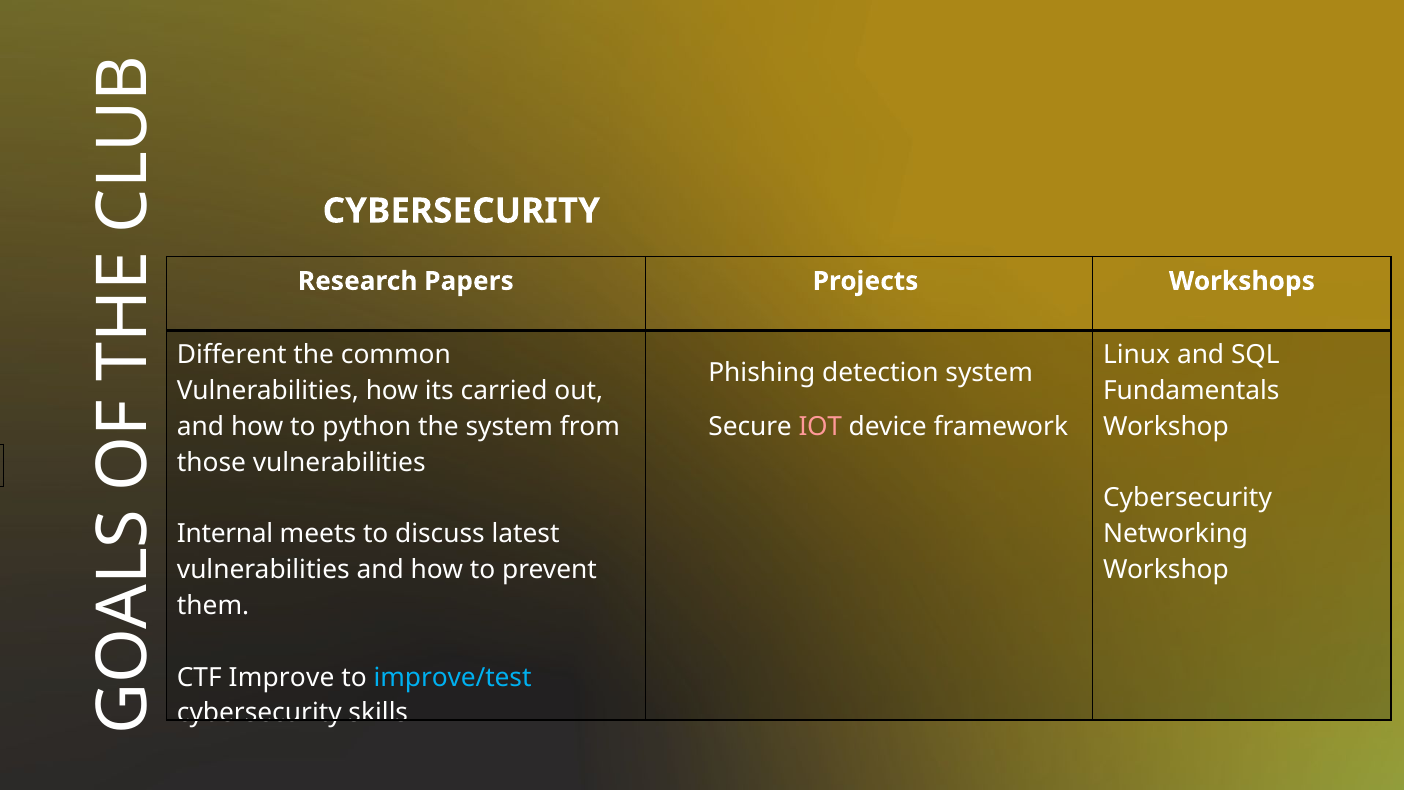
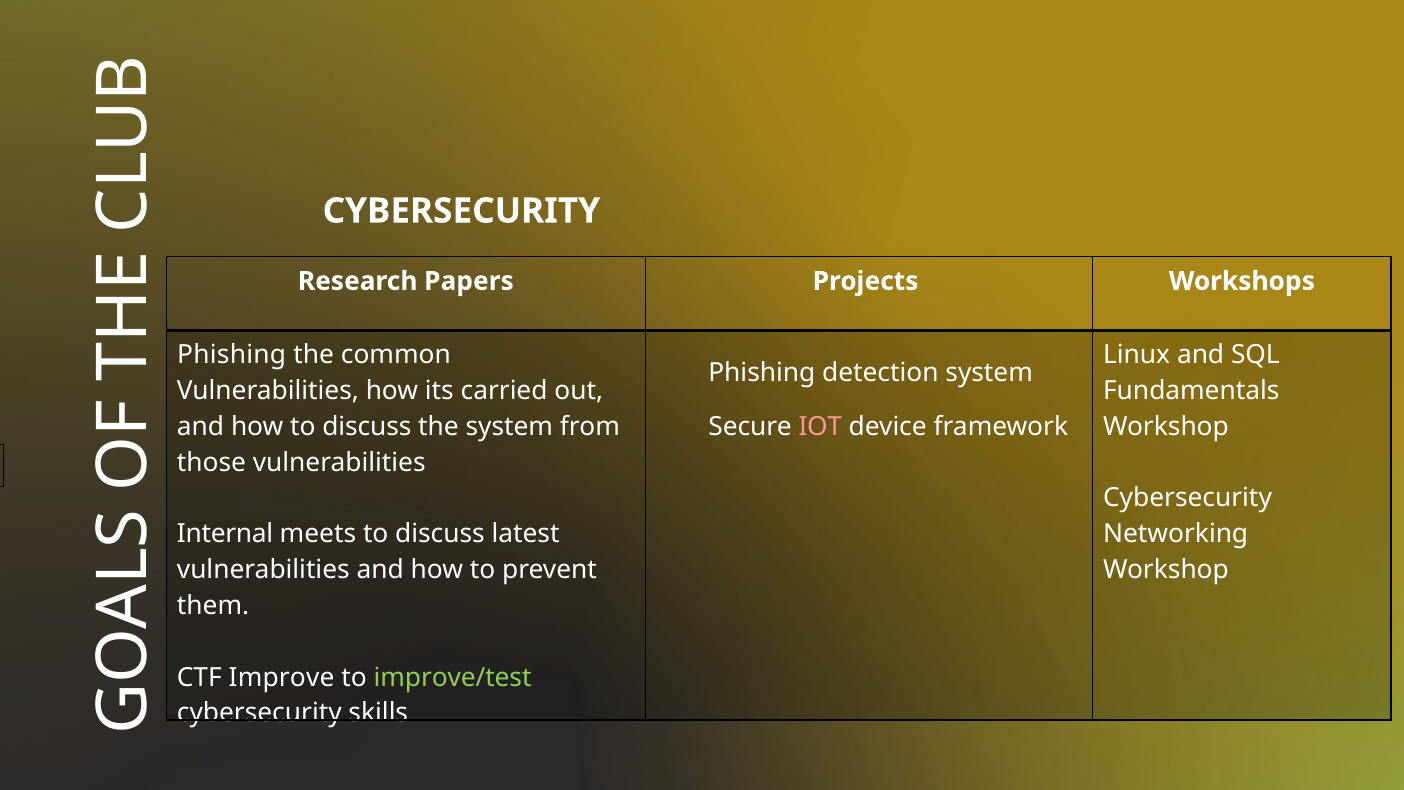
Different: Different -> Phishing (232, 355)
how to python: python -> discuss (367, 426)
improve/test colour: light blue -> light green (453, 677)
